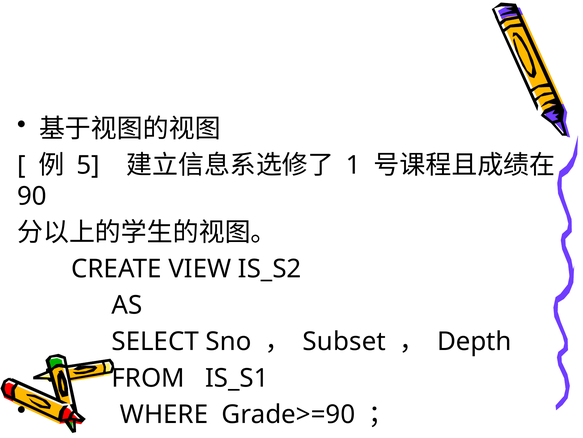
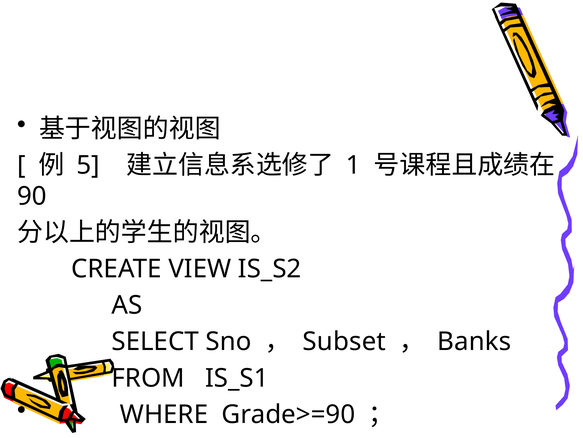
Depth: Depth -> Banks (474, 341)
